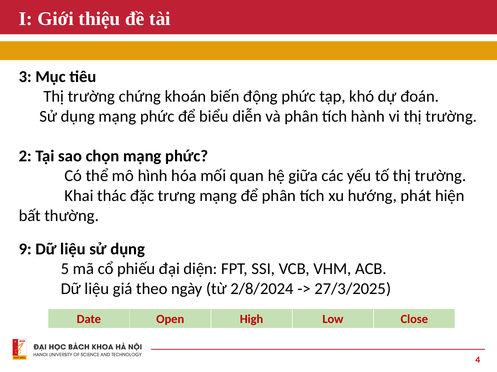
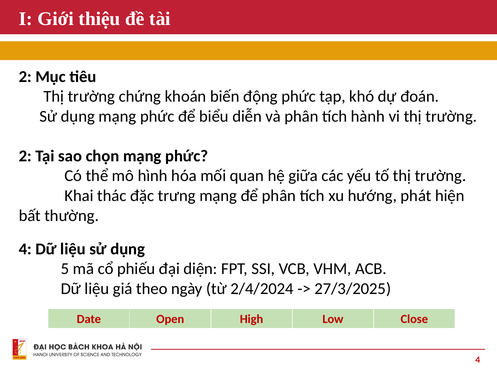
3: 3 -> 2 (25, 77)
9: 9 -> 4 (25, 249)
2/8/2024: 2/8/2024 -> 2/4/2024 (262, 289)
